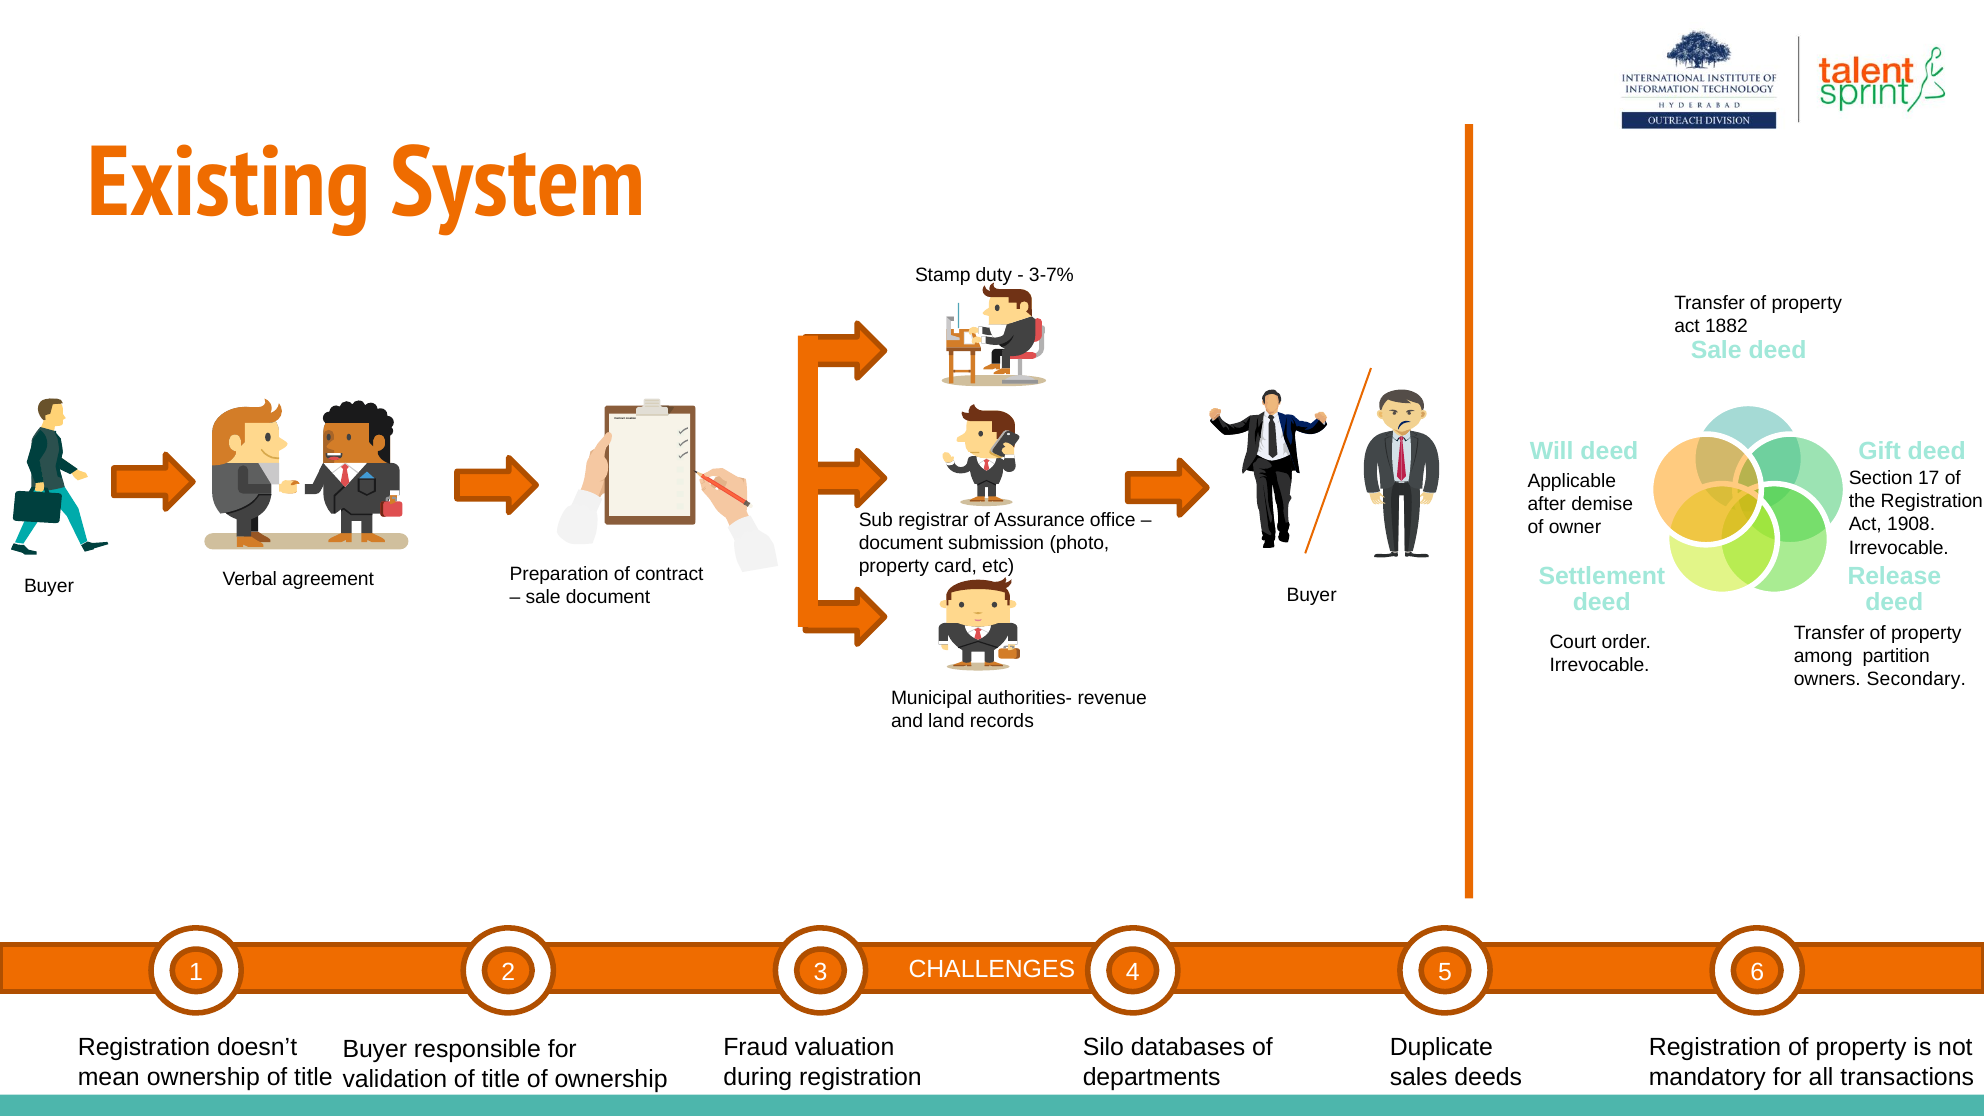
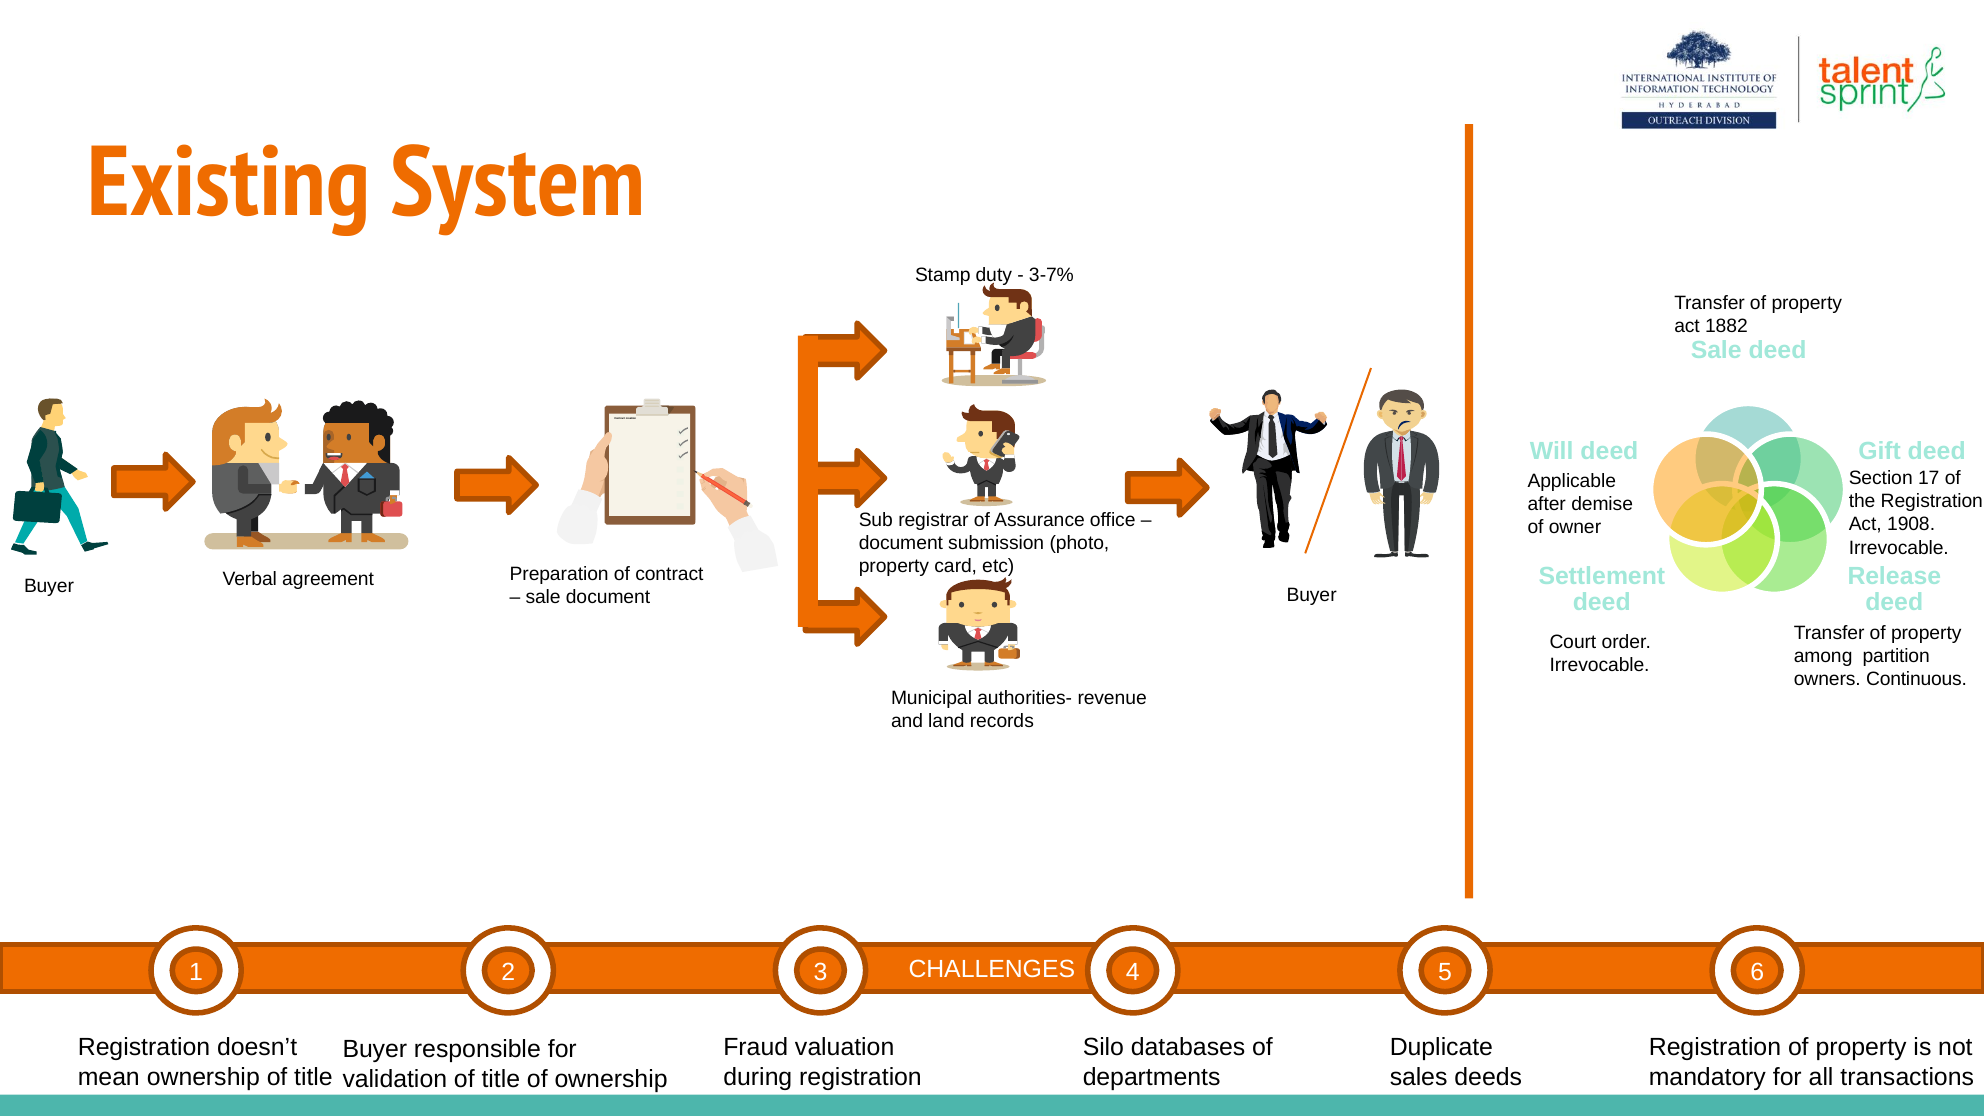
Secondary: Secondary -> Continuous (1917, 679)
